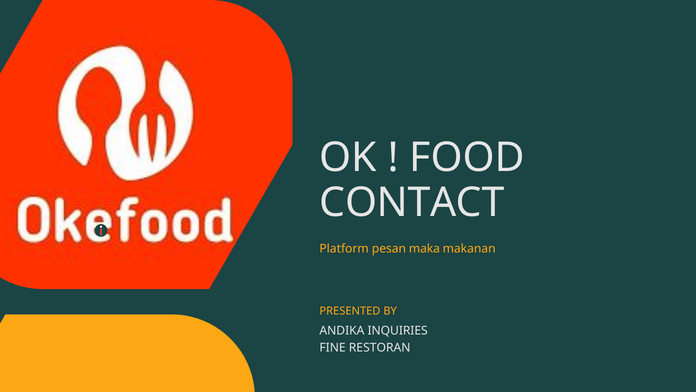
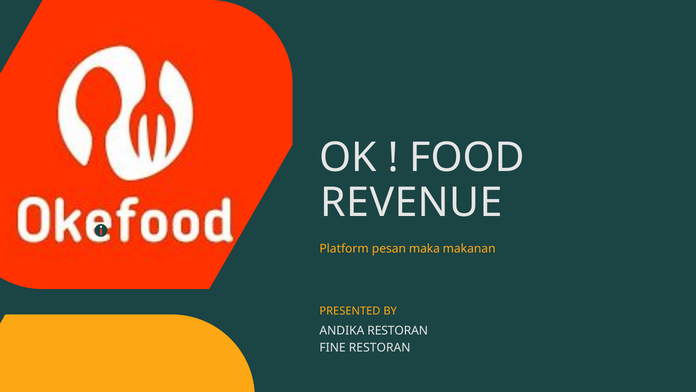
CONTACT: CONTACT -> REVENUE (412, 203)
ANDIKA INQUIRIES: INQUIRIES -> RESTORAN (398, 331)
